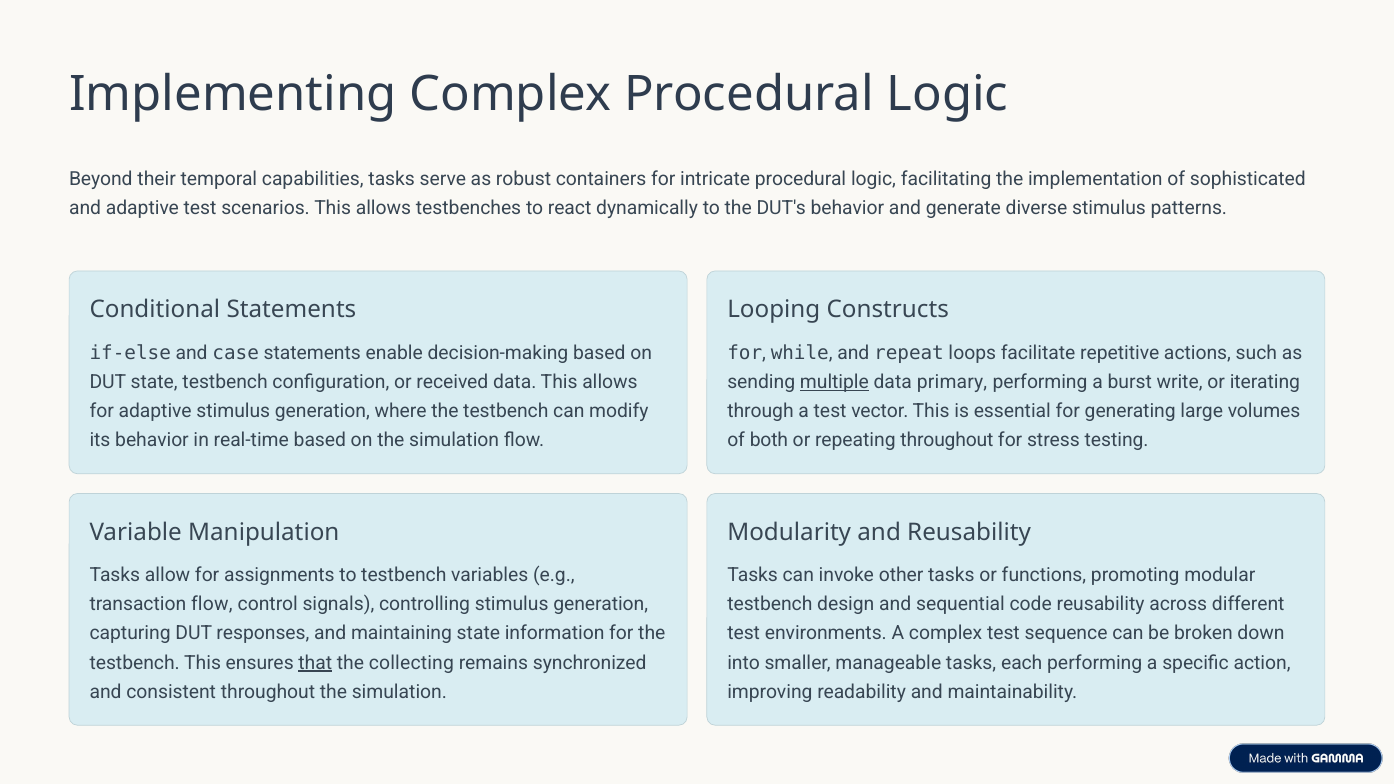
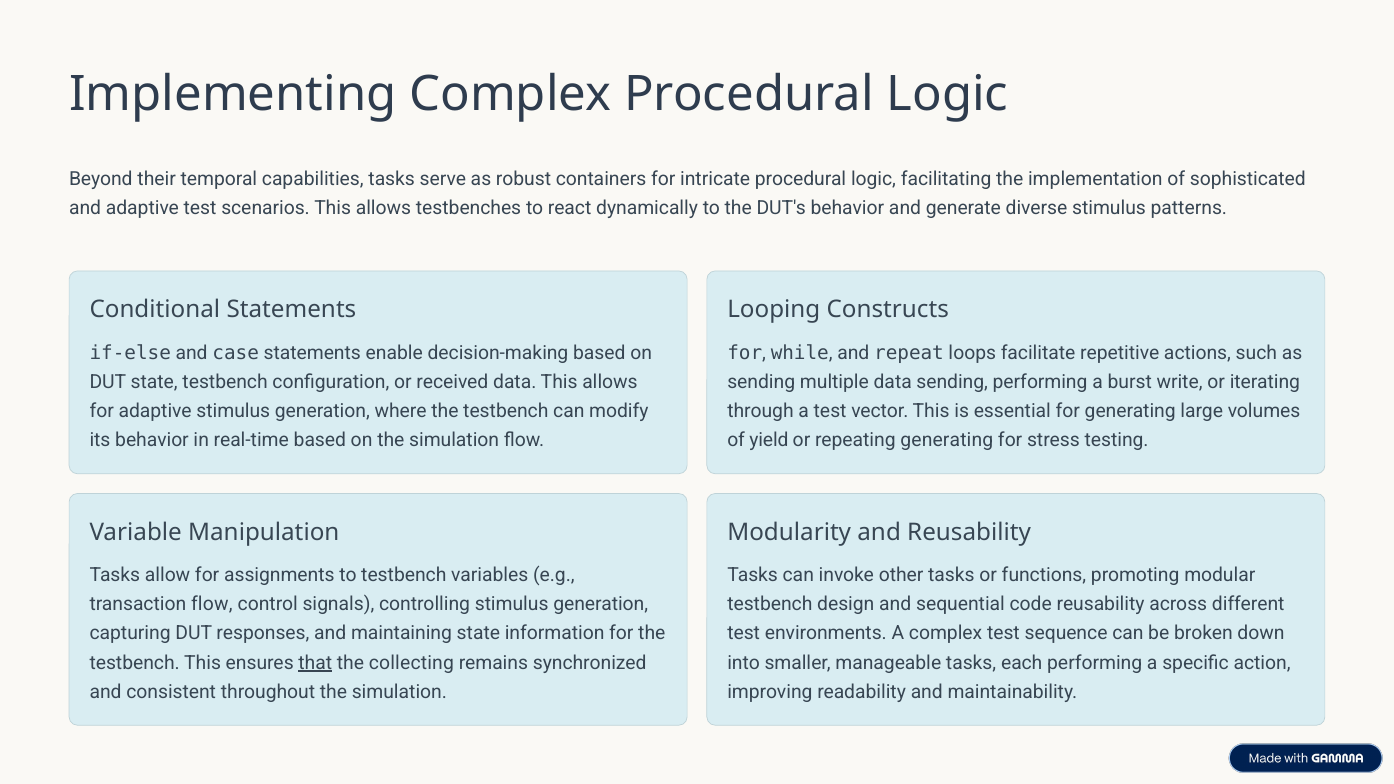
multiple underline: present -> none (834, 382)
data primary: primary -> sending (952, 382)
both: both -> yield (769, 440)
repeating throughout: throughout -> generating (947, 440)
